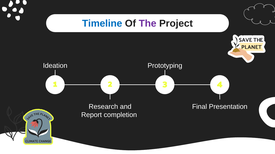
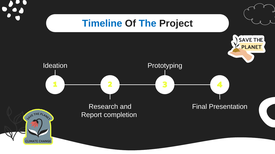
The colour: purple -> blue (148, 24)
